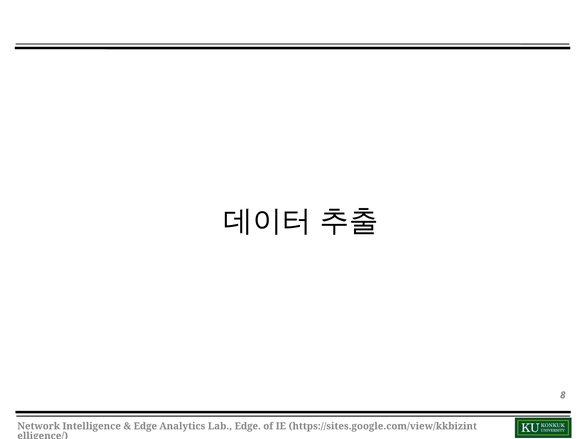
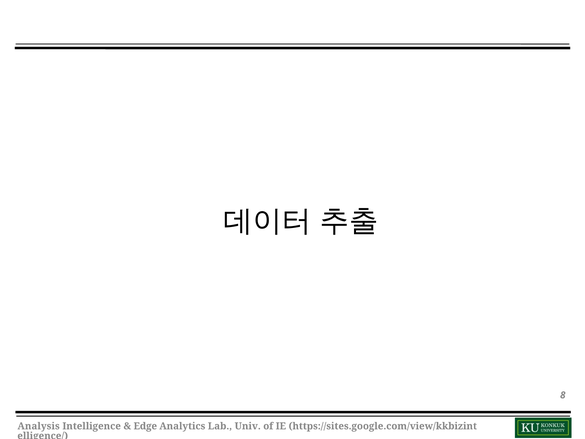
Network: Network -> Analysis (39, 426)
Lab Edge: Edge -> Univ (248, 426)
